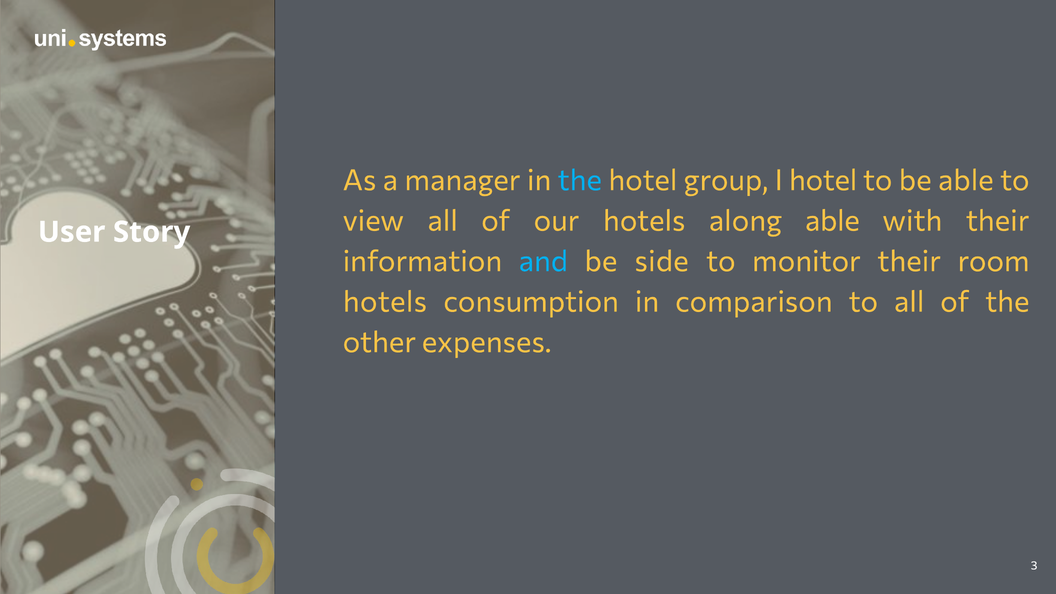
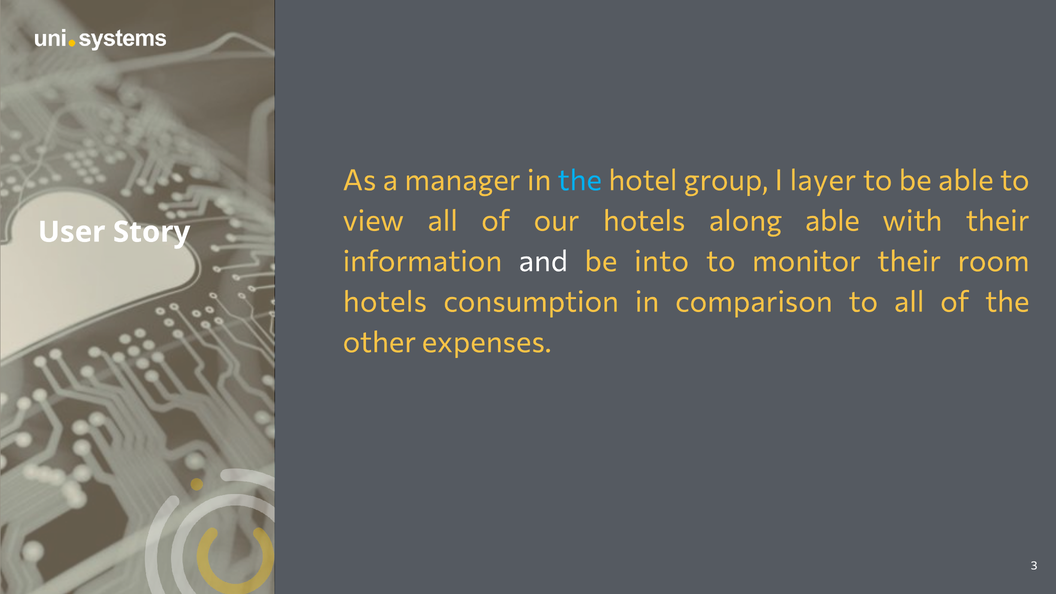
I hotel: hotel -> layer (823, 181)
and colour: light blue -> white (543, 262)
side: side -> into (662, 262)
